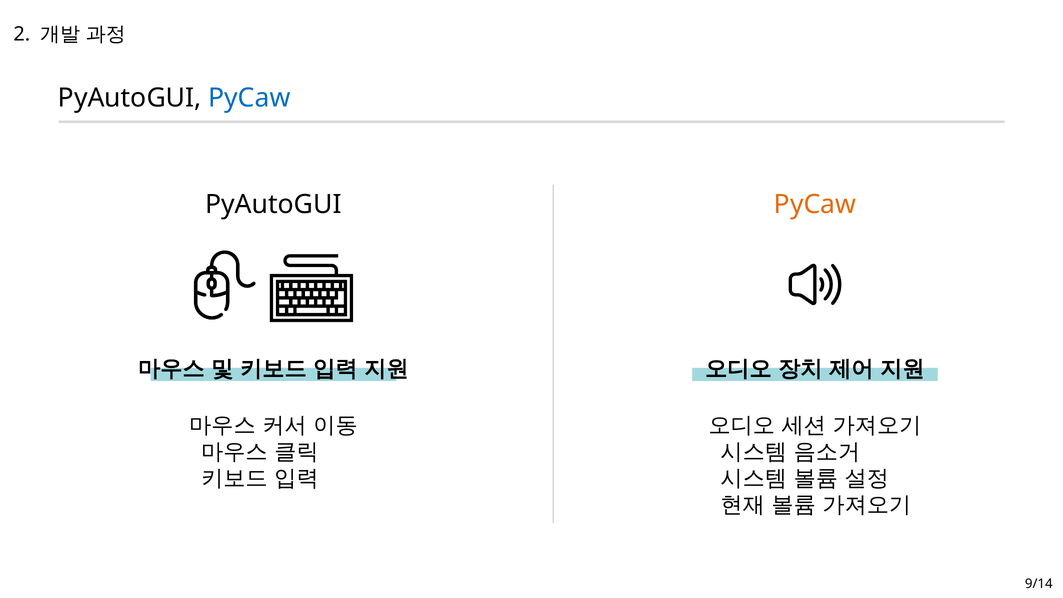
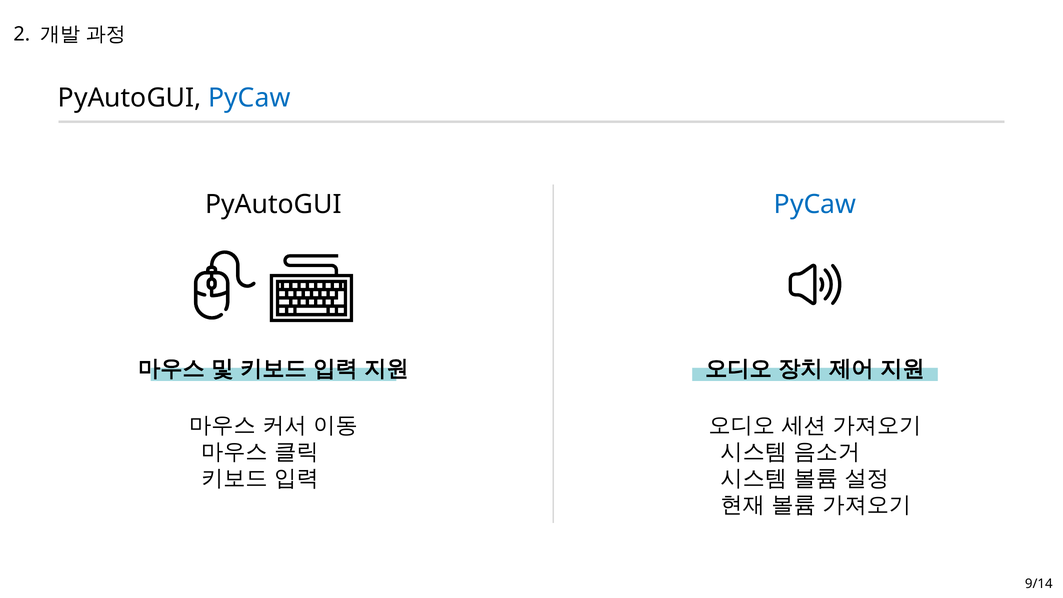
PyCaw colour: orange -> blue (815, 205)
